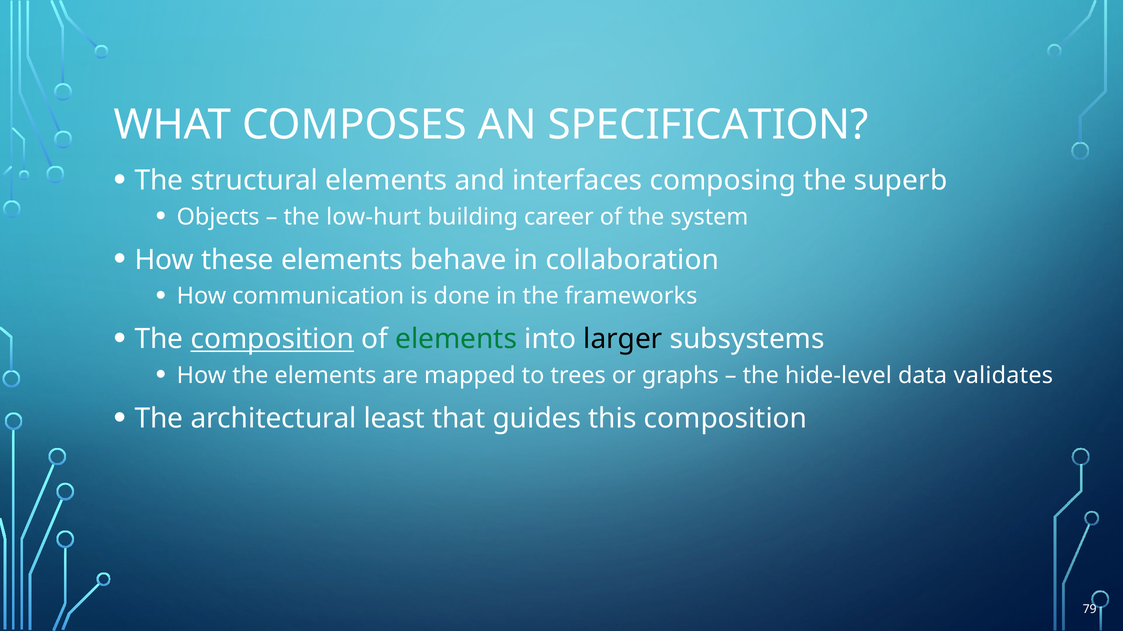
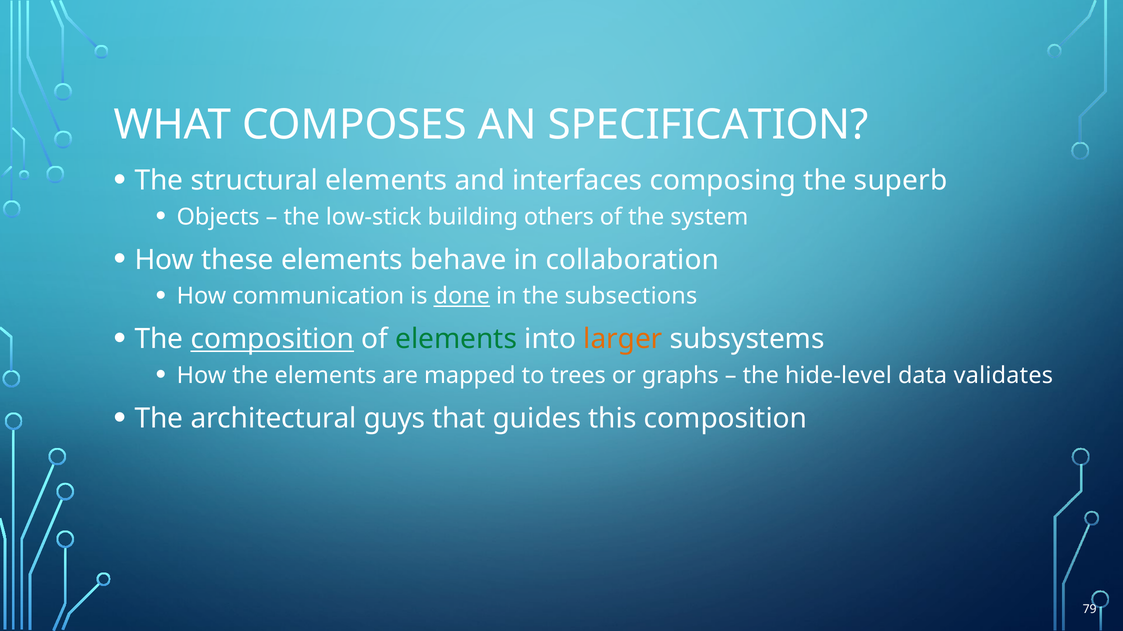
low-hurt: low-hurt -> low-stick (374, 217)
career: career -> others (559, 217)
done underline: none -> present (462, 297)
frameworks: frameworks -> subsections (631, 297)
larger colour: black -> orange (623, 339)
least: least -> guys (394, 419)
